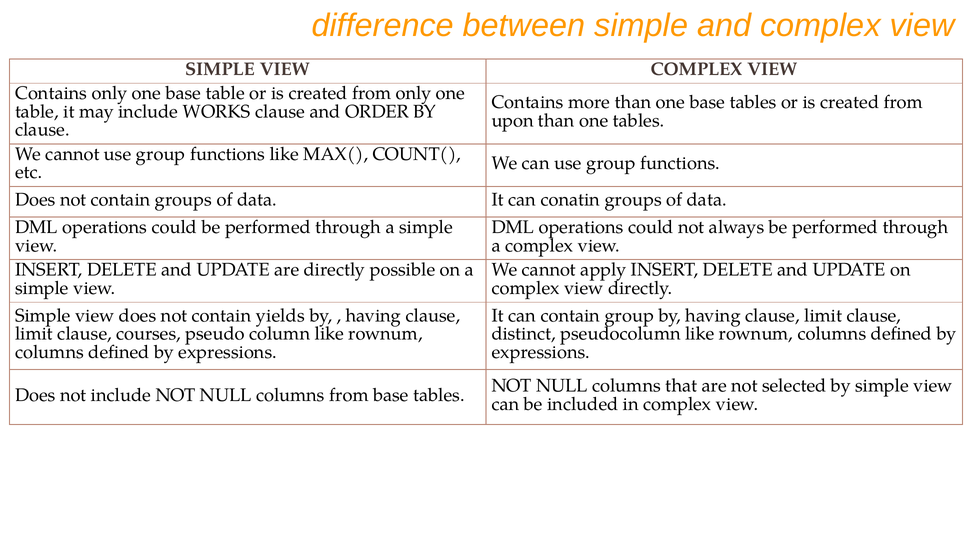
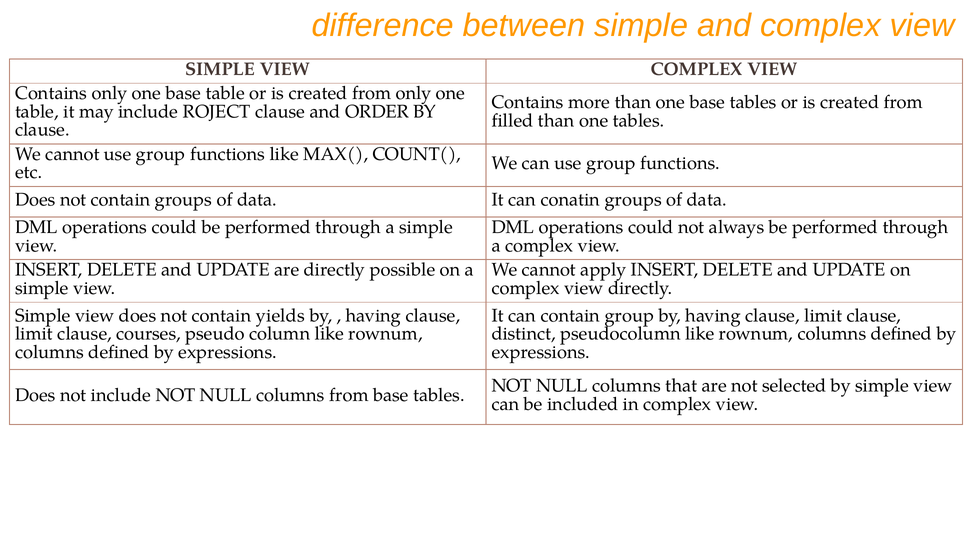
WORKS: WORKS -> ROJECT (217, 112)
upon: upon -> filled (513, 121)
